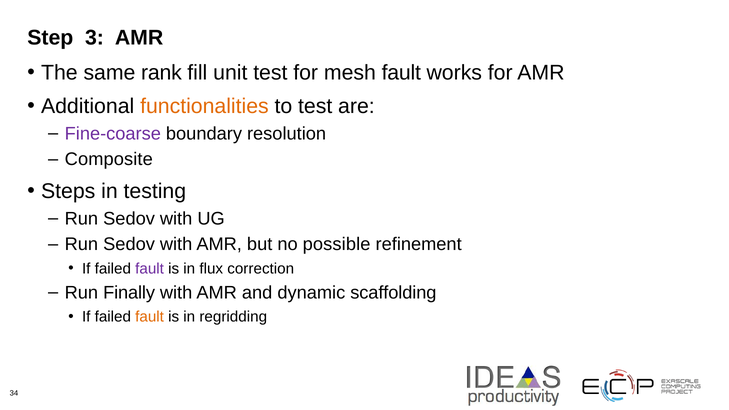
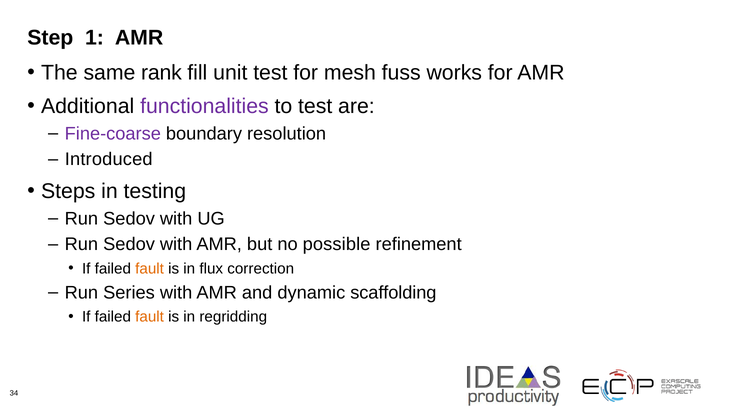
3: 3 -> 1 (94, 38)
mesh fault: fault -> fuss (401, 73)
functionalities colour: orange -> purple (204, 106)
Composite: Composite -> Introduced (109, 159)
fault colour: purple -> orange (150, 269)
Finally: Finally -> Series (129, 293)
